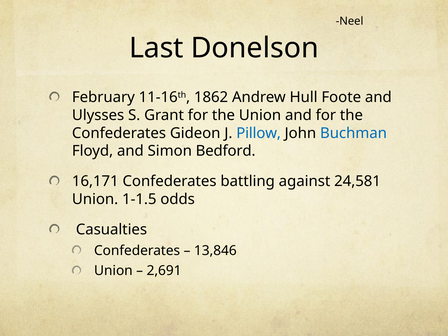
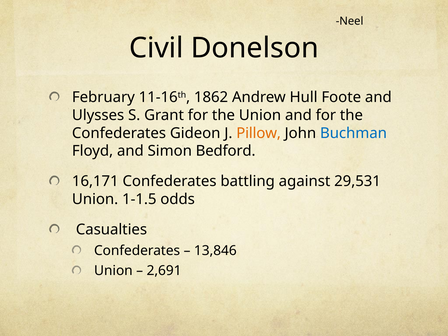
Last: Last -> Civil (156, 48)
Pillow colour: blue -> orange (259, 133)
24,581: 24,581 -> 29,531 (358, 181)
